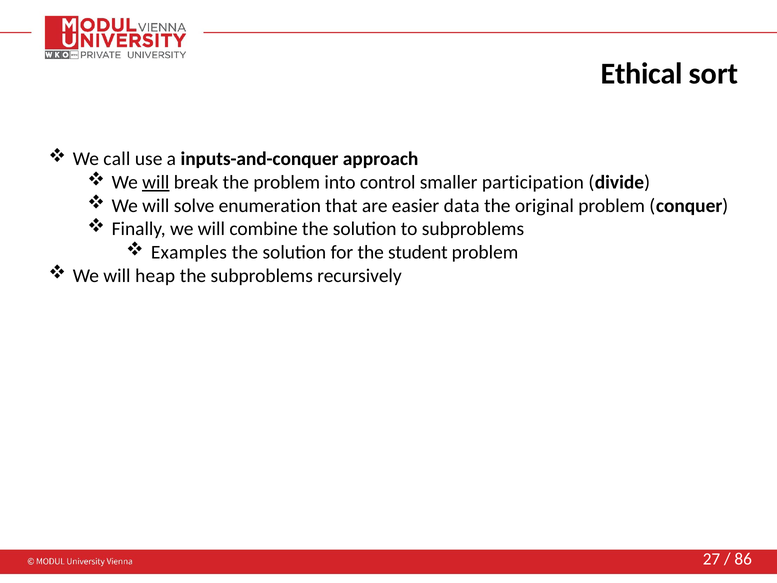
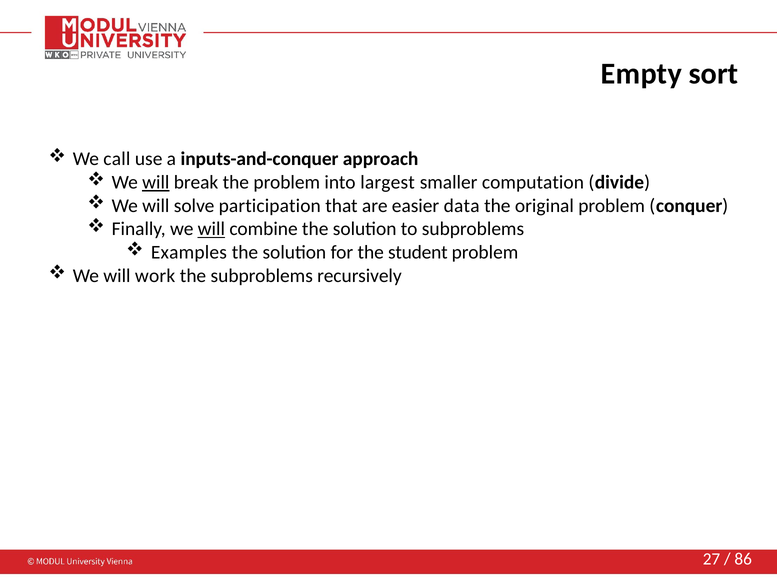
Ethical: Ethical -> Empty (641, 74)
control: control -> largest (388, 182)
participation: participation -> computation (533, 182)
enumeration: enumeration -> participation (270, 206)
will underline: none -> present (211, 229)
heap: heap -> work (155, 276)
